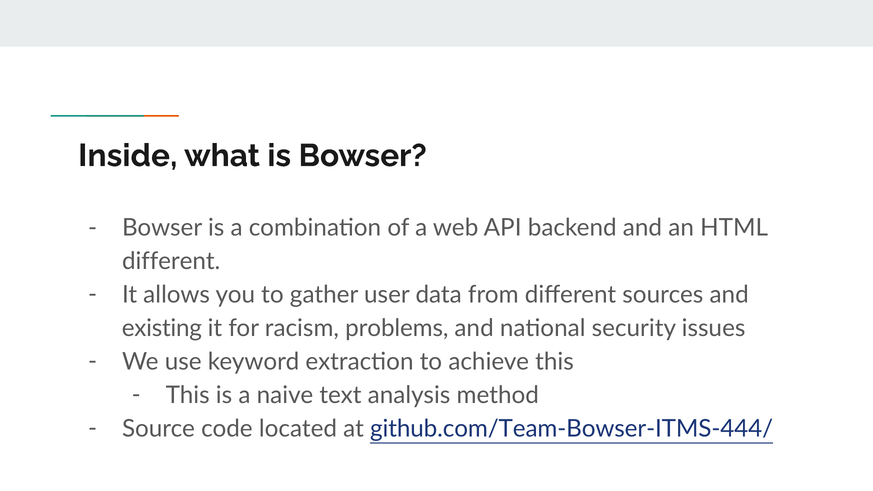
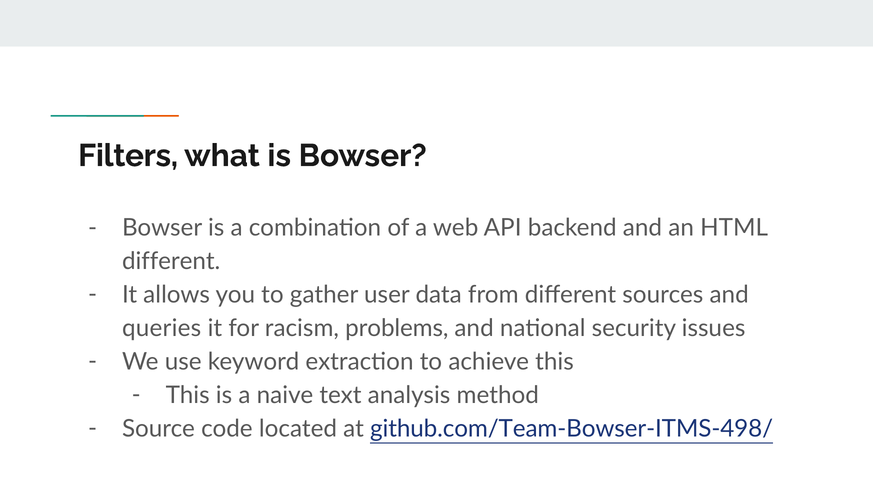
Inside: Inside -> Filters (128, 156)
existing: existing -> queries (162, 328)
github.com/Team-Bowser-ITMS-444/: github.com/Team-Bowser-ITMS-444/ -> github.com/Team-Bowser-ITMS-498/ (572, 429)
